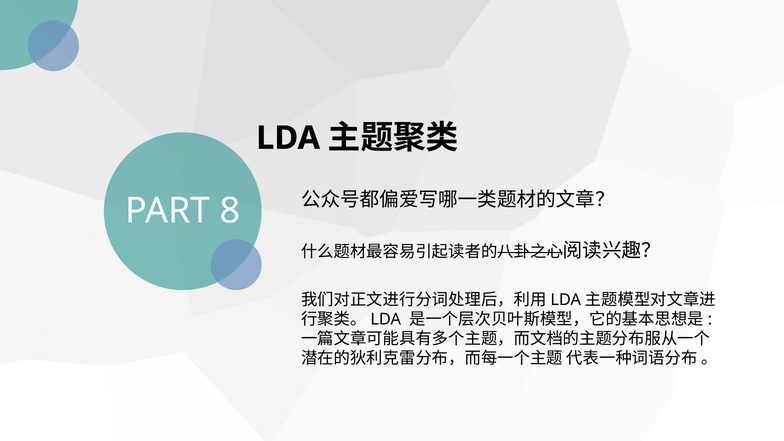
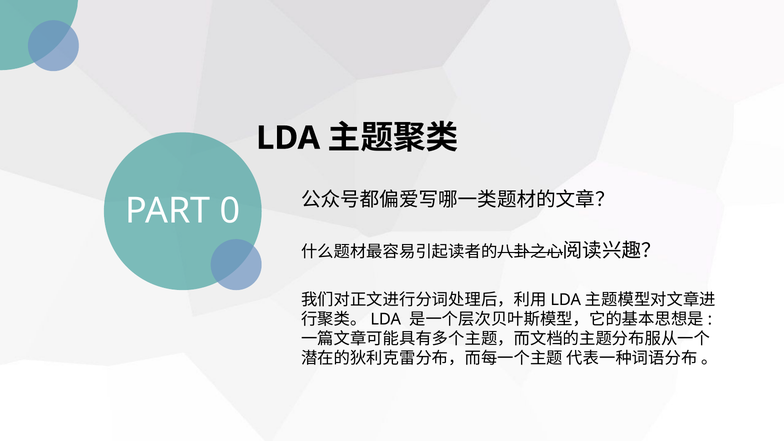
8: 8 -> 0 (230, 211)
